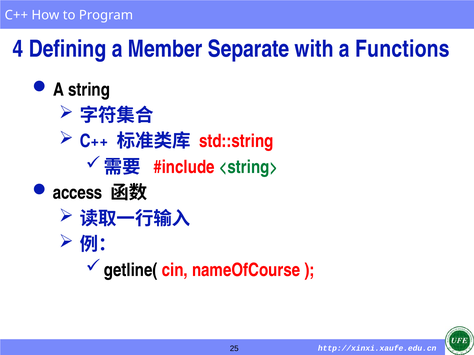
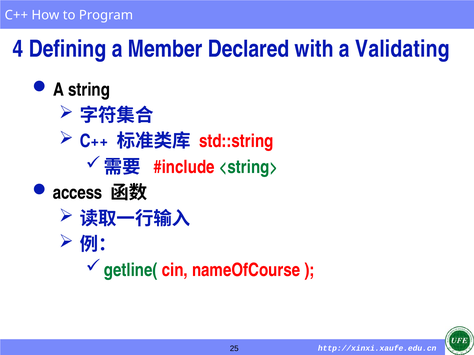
Separate: Separate -> Declared (249, 49)
Functions: Functions -> Validating (402, 49)
getline( colour: black -> green (131, 271)
